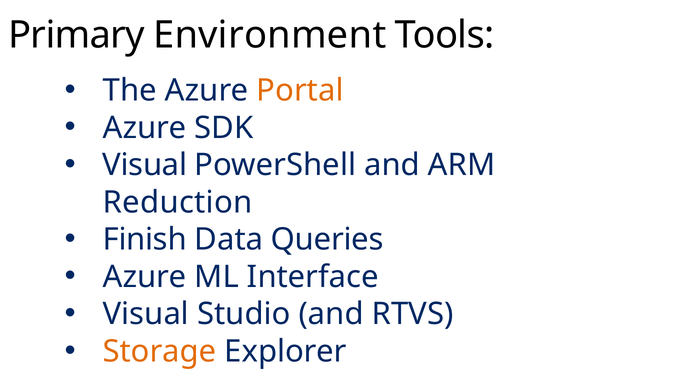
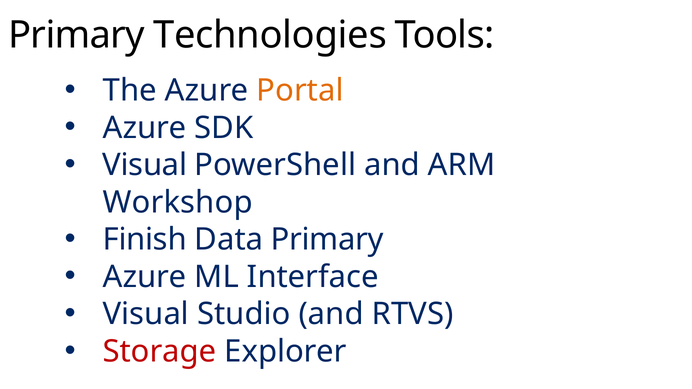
Environment: Environment -> Technologies (270, 35)
Reduction: Reduction -> Workshop (178, 202)
Data Queries: Queries -> Primary (327, 240)
Storage colour: orange -> red (160, 352)
